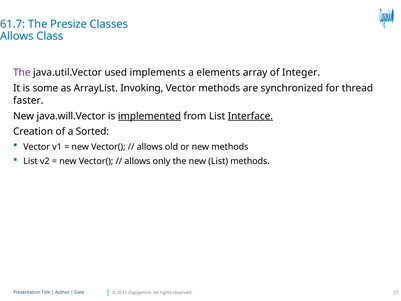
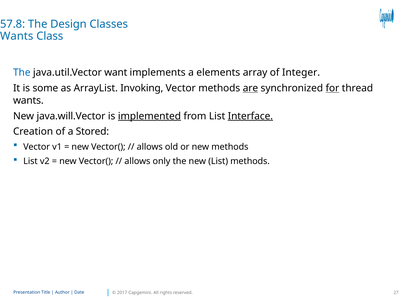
61.7: 61.7 -> 57.8 (13, 24)
Presize: Presize -> Design (68, 24)
Allows: Allows -> Wants (17, 36)
The colour: purple -> blue (22, 73)
used: used -> want (116, 73)
are underline: none -> present (250, 88)
for underline: none -> present (332, 88)
faster: faster -> wants (28, 100)
Sorted: Sorted -> Stored (92, 132)
